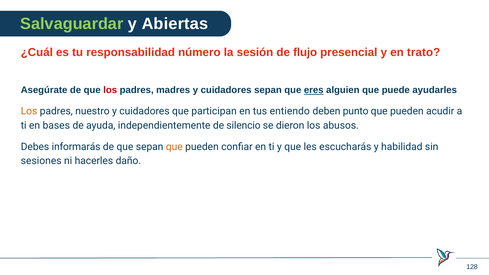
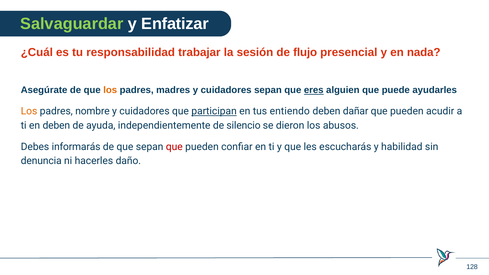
Abiertas: Abiertas -> Enfatizar (175, 24)
número: número -> trabajar (199, 52)
trato: trato -> nada (424, 52)
los colour: red -> orange (110, 90)
nuestro: nuestro -> nombre (92, 111)
participan underline: none -> present (214, 111)
punto: punto -> dañar (356, 111)
en bases: bases -> deben (56, 125)
que colour: orange -> red (174, 147)
sesiones: sesiones -> denuncia (41, 161)
